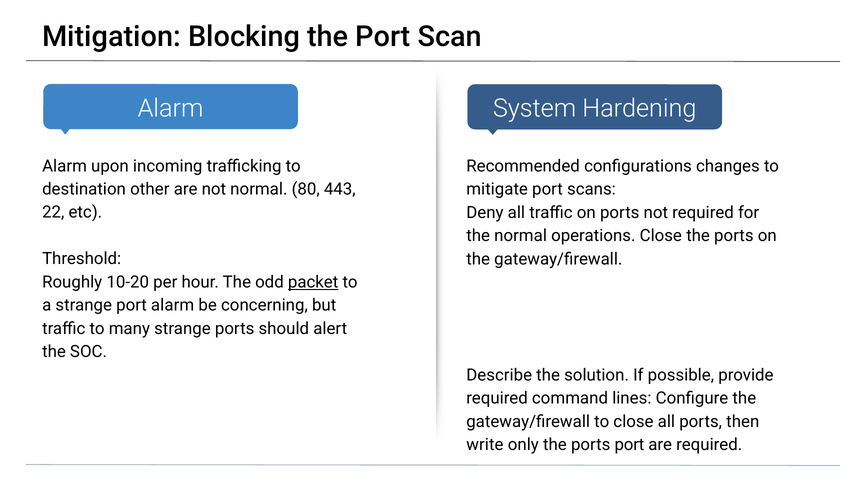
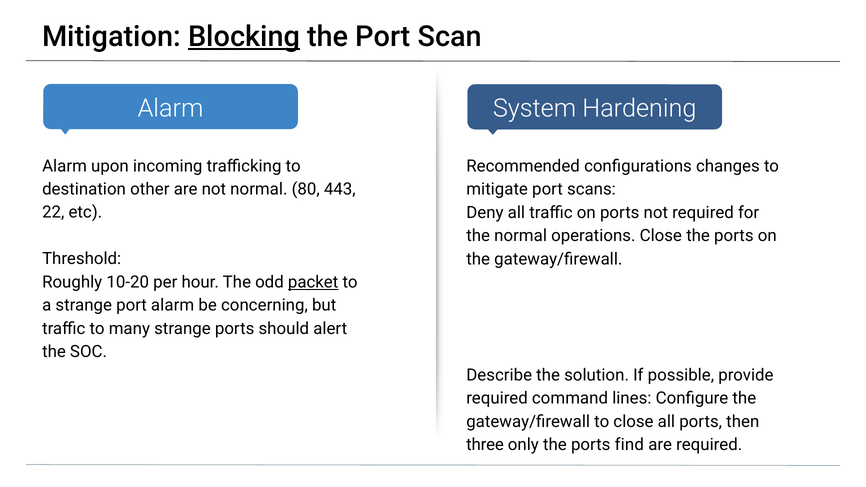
Blocking underline: none -> present (244, 37)
write: write -> three (485, 445)
ports port: port -> find (629, 445)
